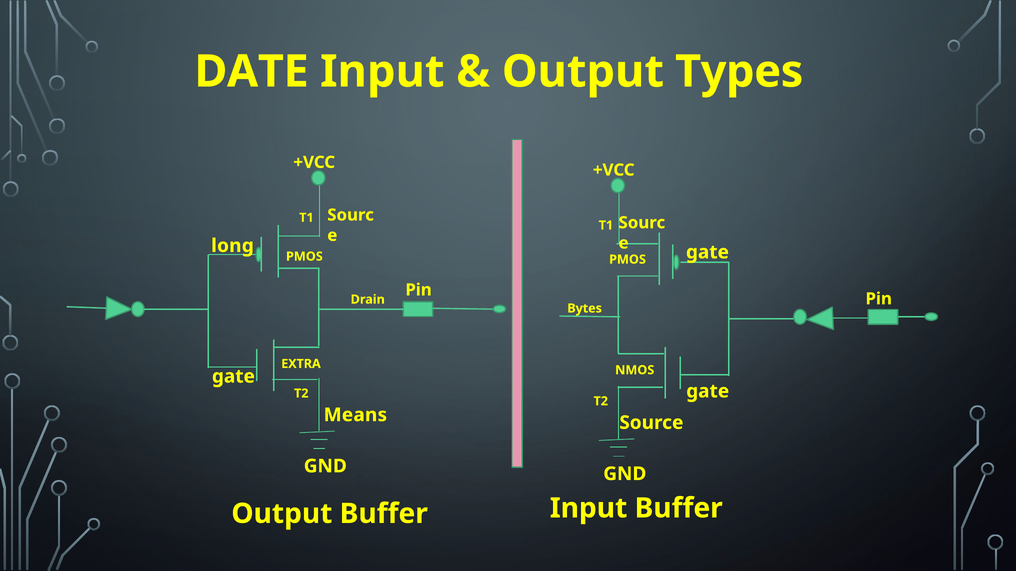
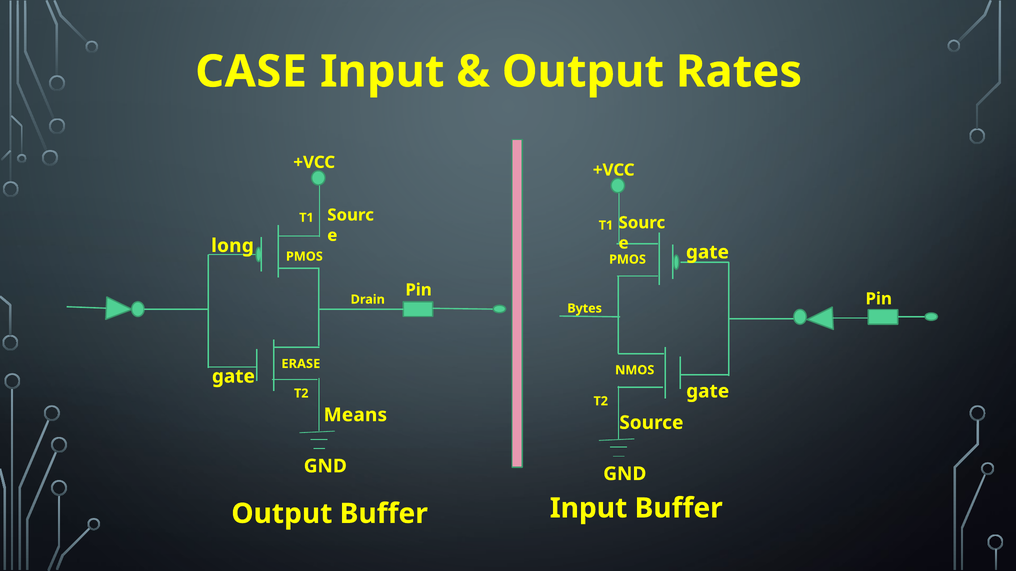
DATE: DATE -> CASE (251, 72)
Types: Types -> Rates (739, 72)
EXTRA: EXTRA -> ERASE (301, 364)
